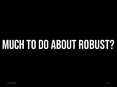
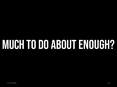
ROBUST: ROBUST -> ENOUGH (97, 45)
